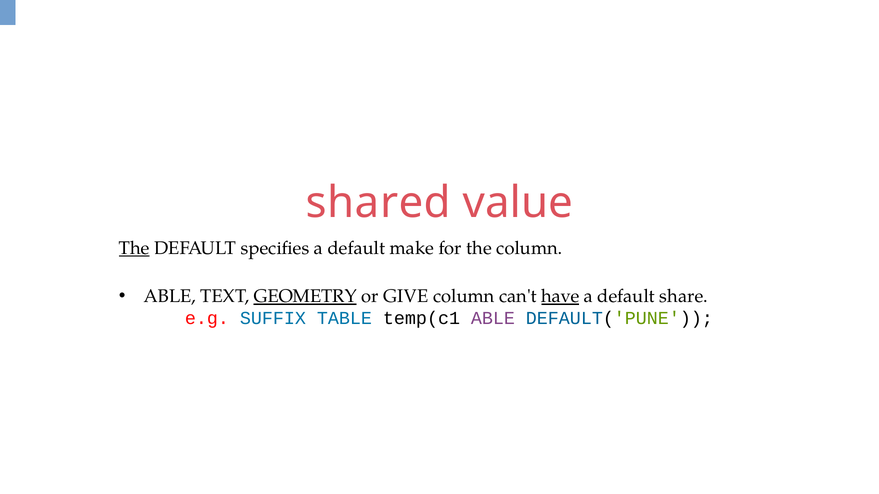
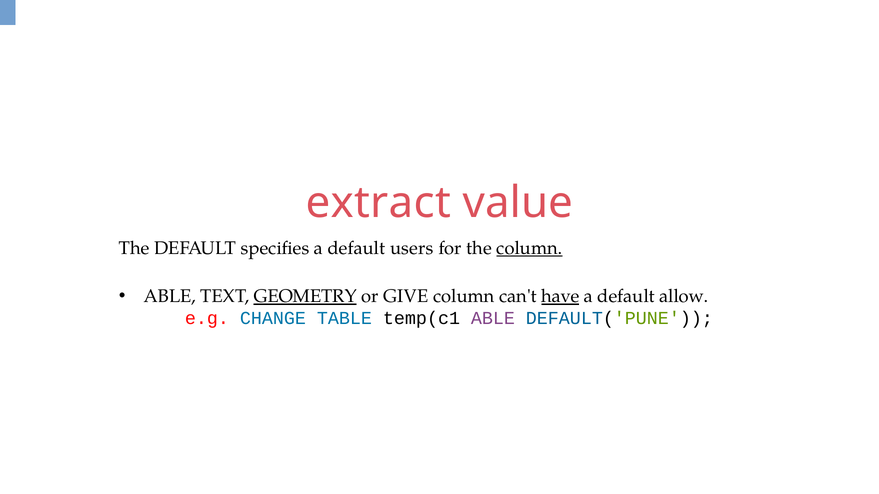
shared: shared -> extract (378, 203)
The underline: present -> none (134, 248)
make: make -> users (412, 248)
column underline: none -> present (529, 248)
share: share -> allow (684, 297)
SUFFIX: SUFFIX -> CHANGE (273, 319)
